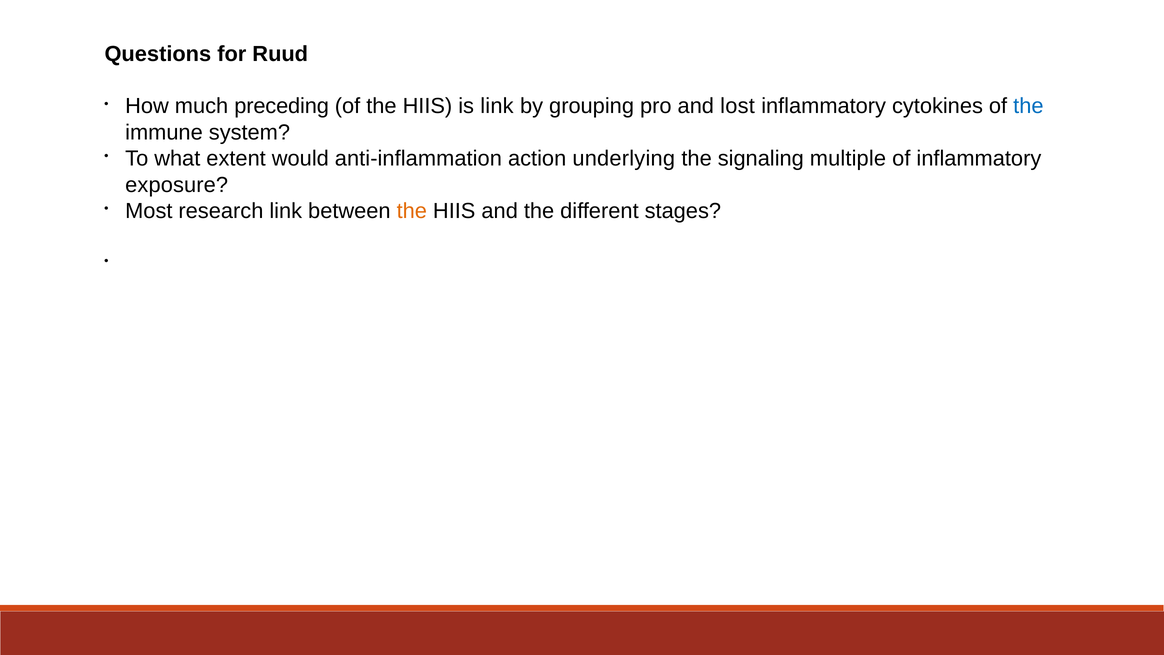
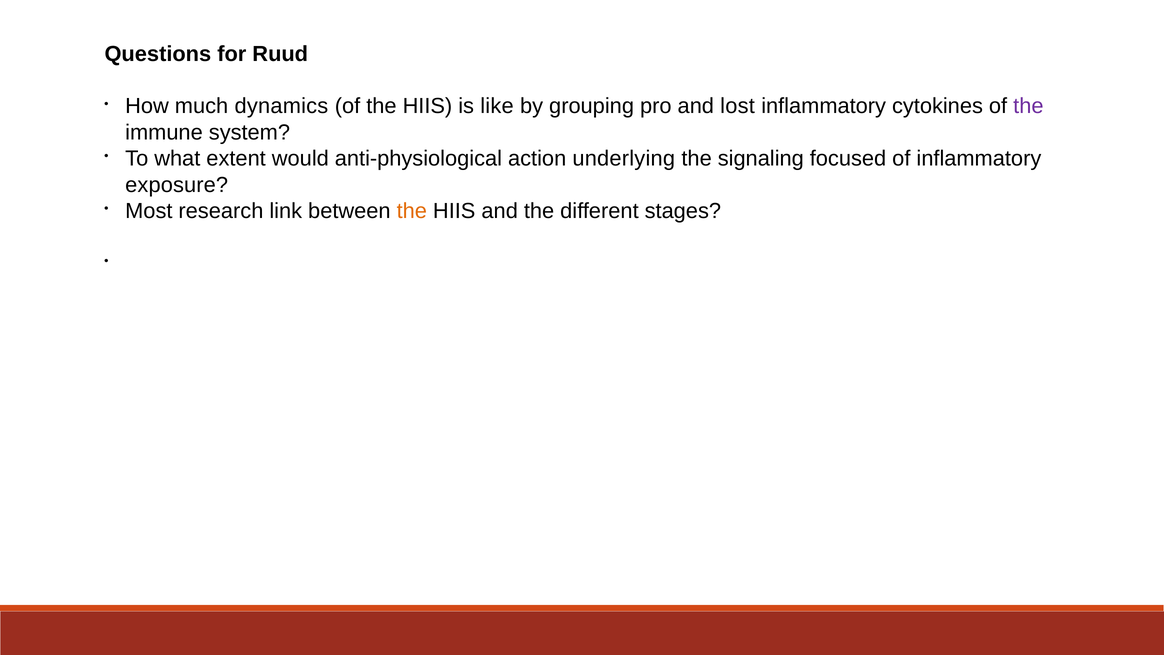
preceding: preceding -> dynamics (281, 106)
is link: link -> like (497, 106)
the colour: blue -> purple (1028, 106)
anti-inflammation: anti-inflammation -> anti-physiological (418, 159)
multiple: multiple -> focused (848, 159)
